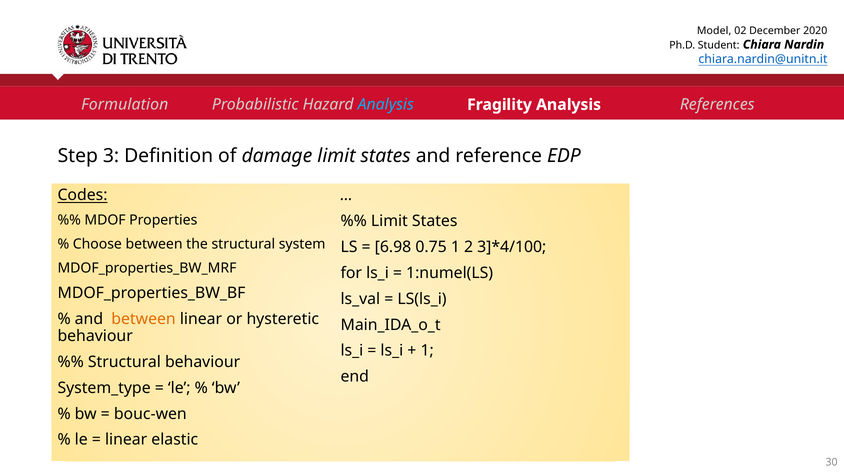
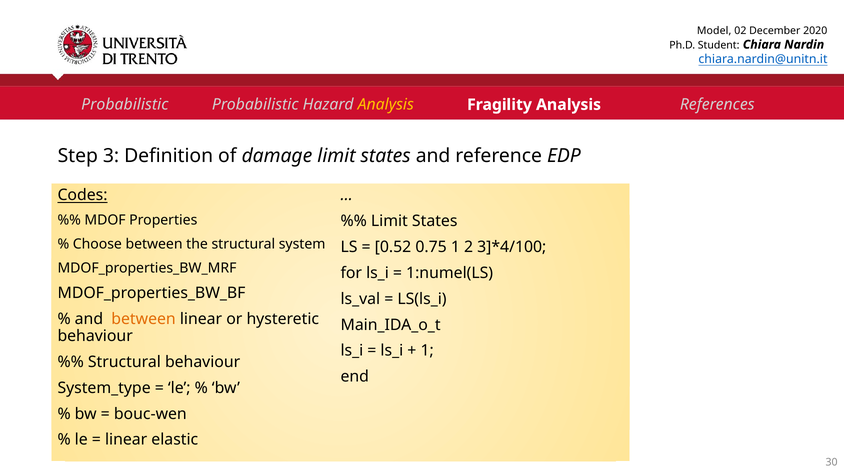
Formulation: Formulation -> Probabilistic (125, 105)
Analysis colour: light blue -> yellow (386, 105)
6.98: 6.98 -> 0.52 (393, 247)
